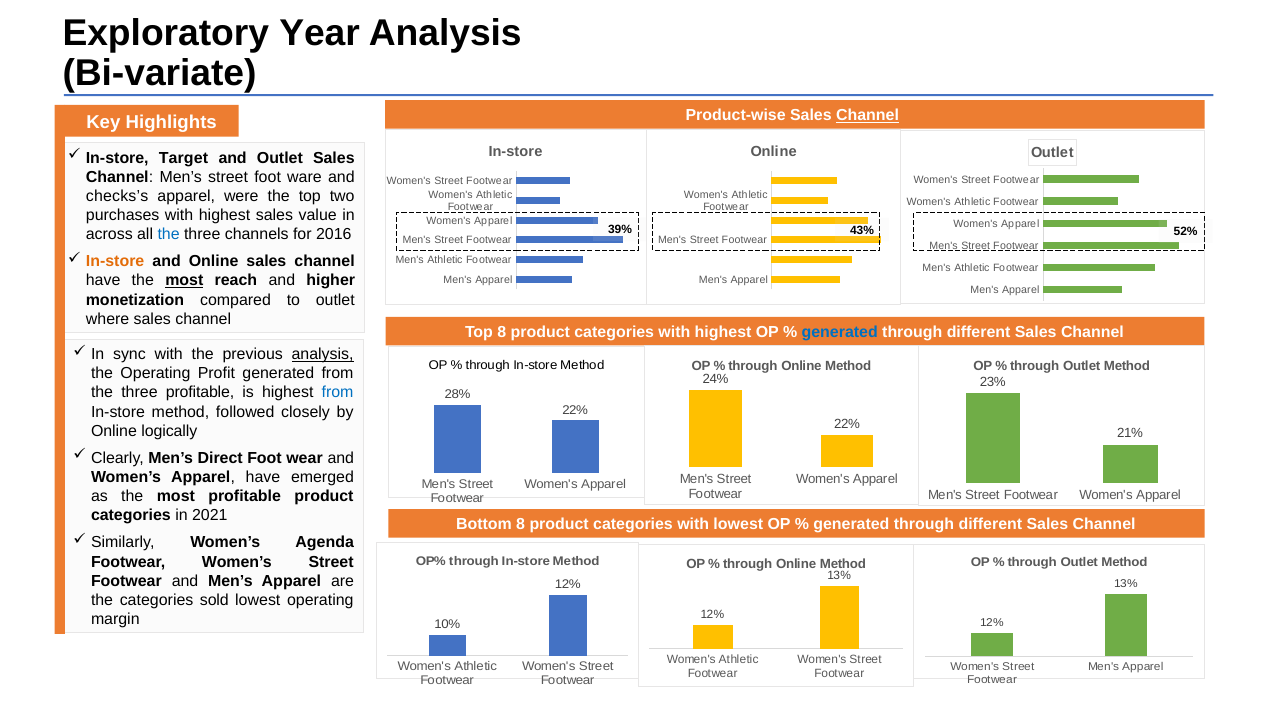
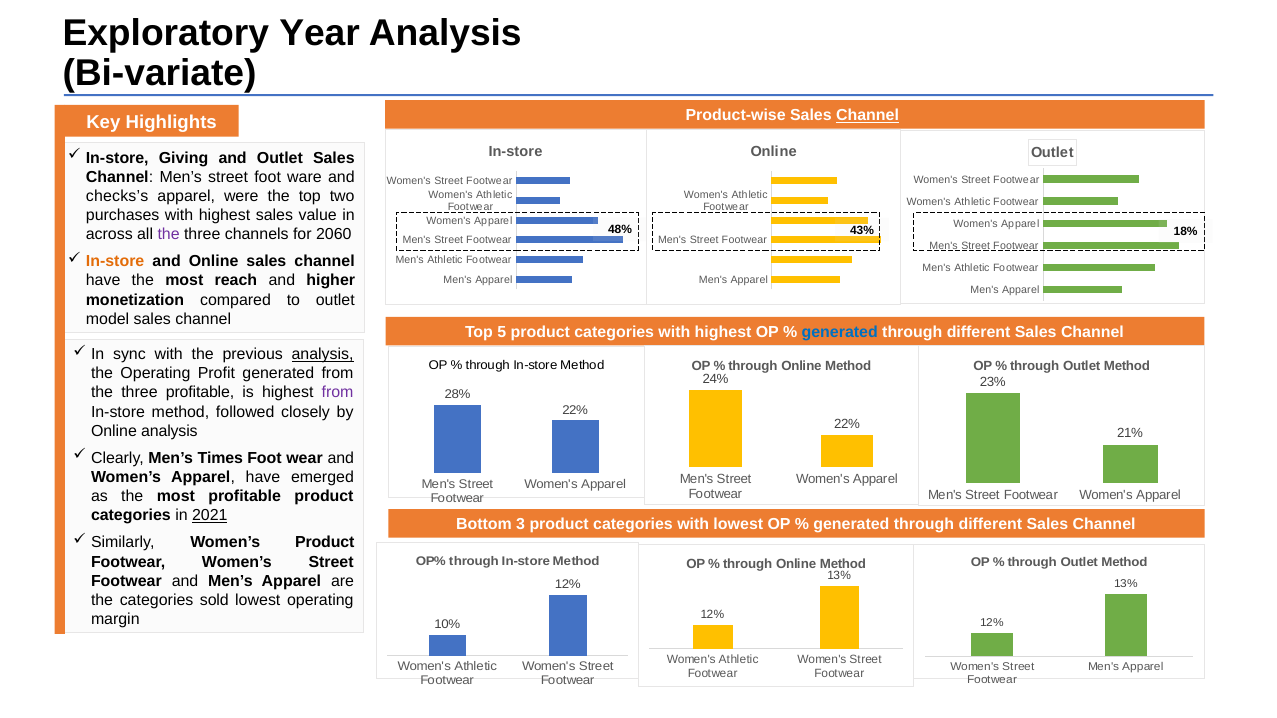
Target: Target -> Giving (184, 158)
39%: 39% -> 48% (620, 230)
52%: 52% -> 18% (1186, 232)
the colour: blue -> purple (169, 234)
2016: 2016 -> 2060 (334, 234)
most underline: present -> none (184, 281)
where: where -> model (108, 319)
Top 8: 8 -> 5 (502, 332)
from colour: blue -> purple (338, 393)
Online logically: logically -> analysis (169, 431)
Direct: Direct -> Times (220, 458)
2021 underline: none -> present (210, 516)
Bottom 8: 8 -> 3 (521, 525)
Women’s Agenda: Agenda -> Product (325, 543)
